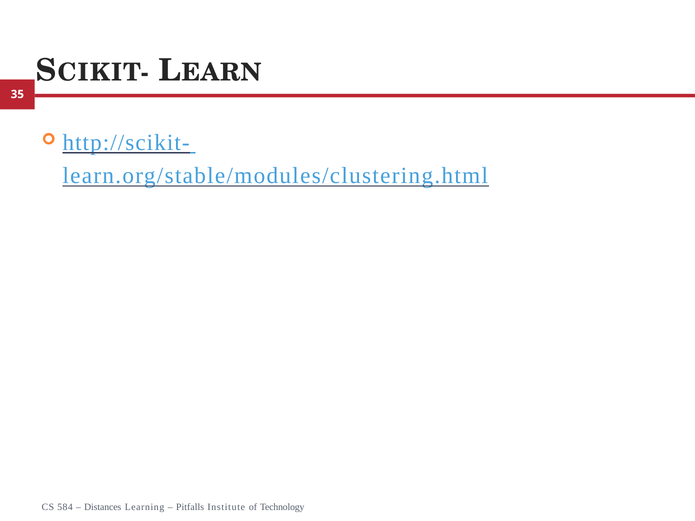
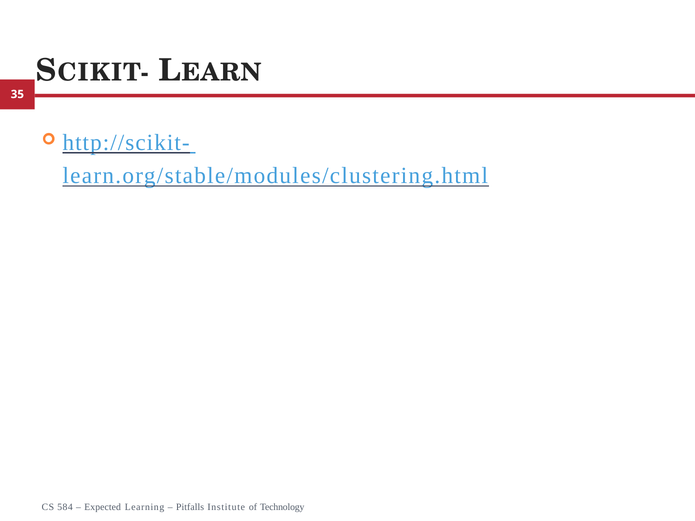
Distances: Distances -> Expected (103, 507)
